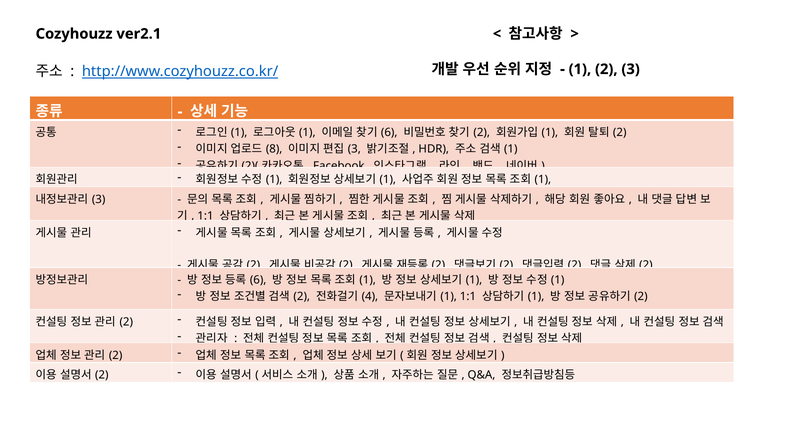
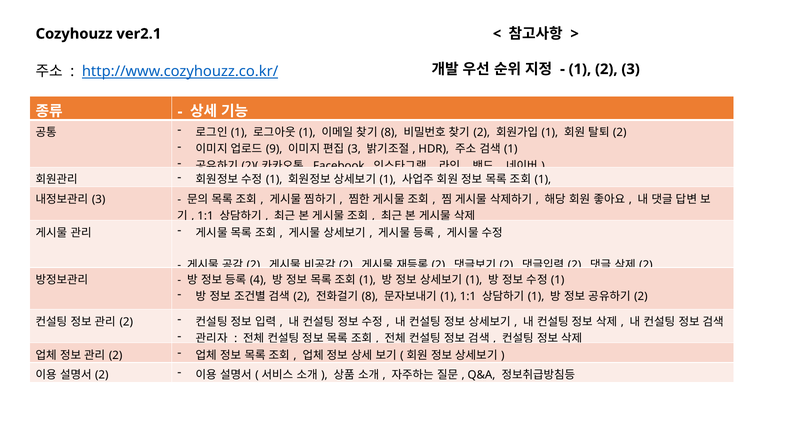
6: 6 -> 8 (389, 133)
8: 8 -> 9 (274, 149)
6: 6 -> 4 (258, 280)
4: 4 -> 8 (370, 297)
